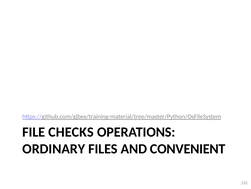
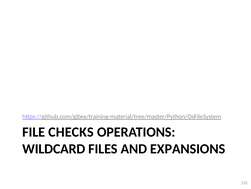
ORDINARY: ORDINARY -> WILDCARD (54, 148)
CONVENIENT: CONVENIENT -> EXPANSIONS (188, 148)
